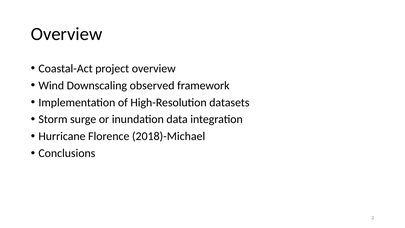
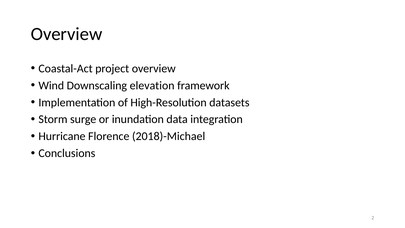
observed: observed -> elevation (152, 85)
